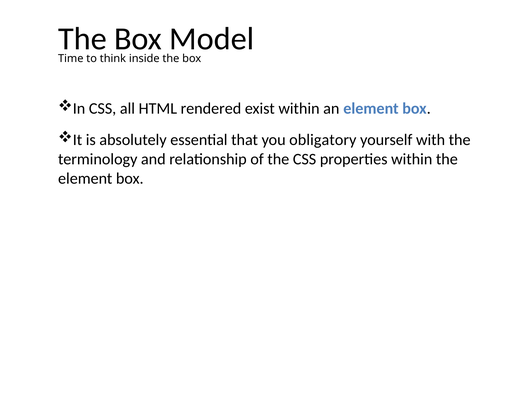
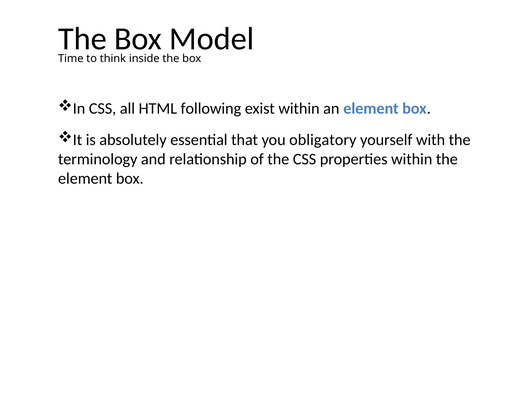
rendered: rendered -> following (211, 109)
